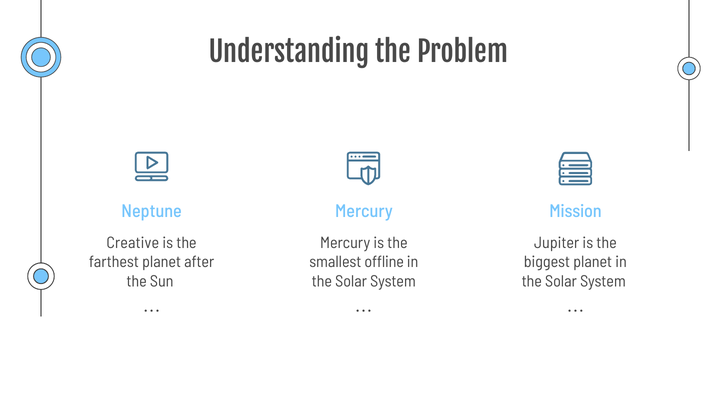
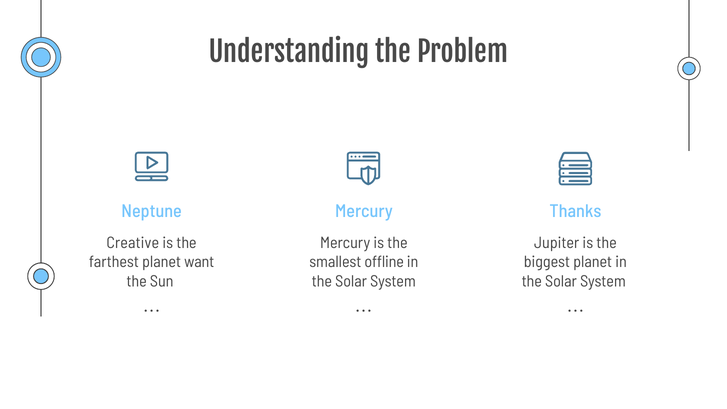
Mission: Mission -> Thanks (575, 211)
after: after -> want (199, 262)
